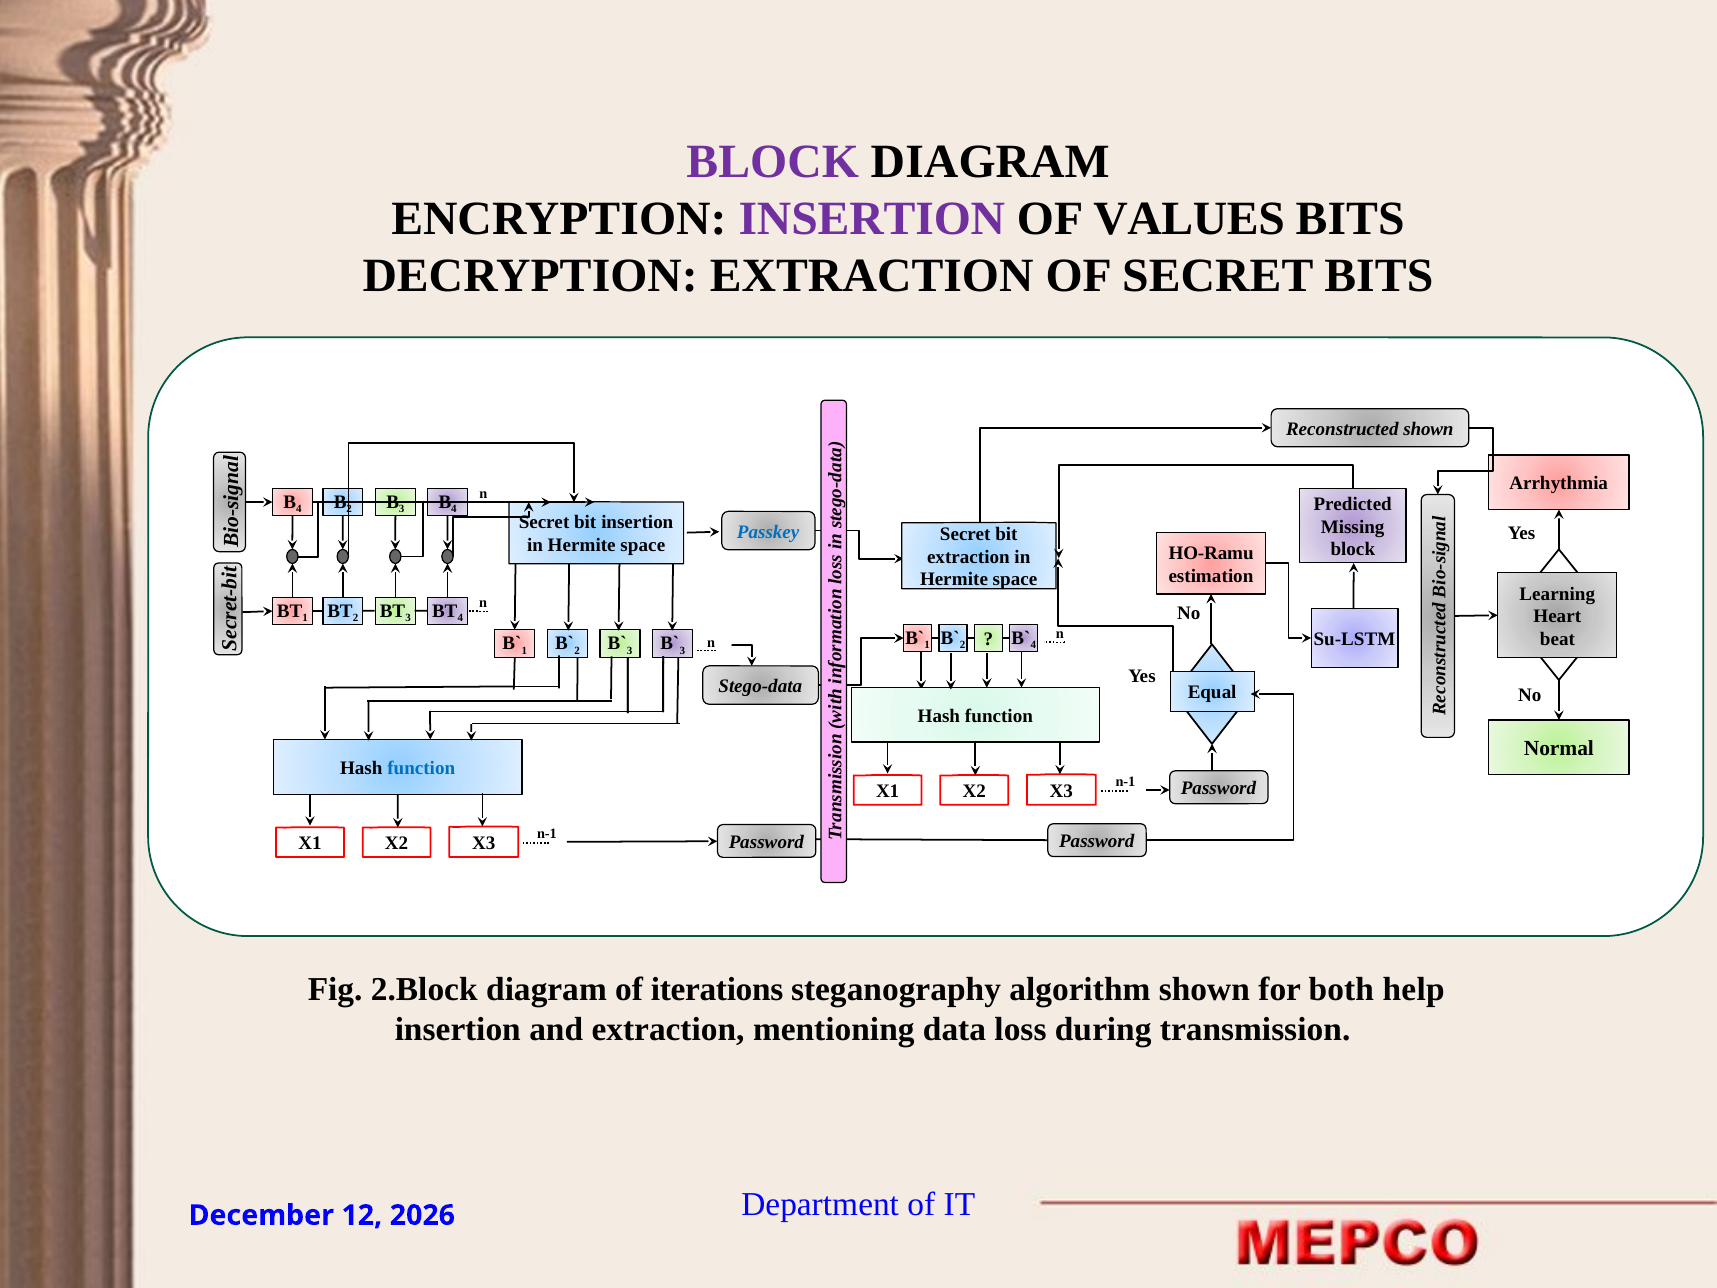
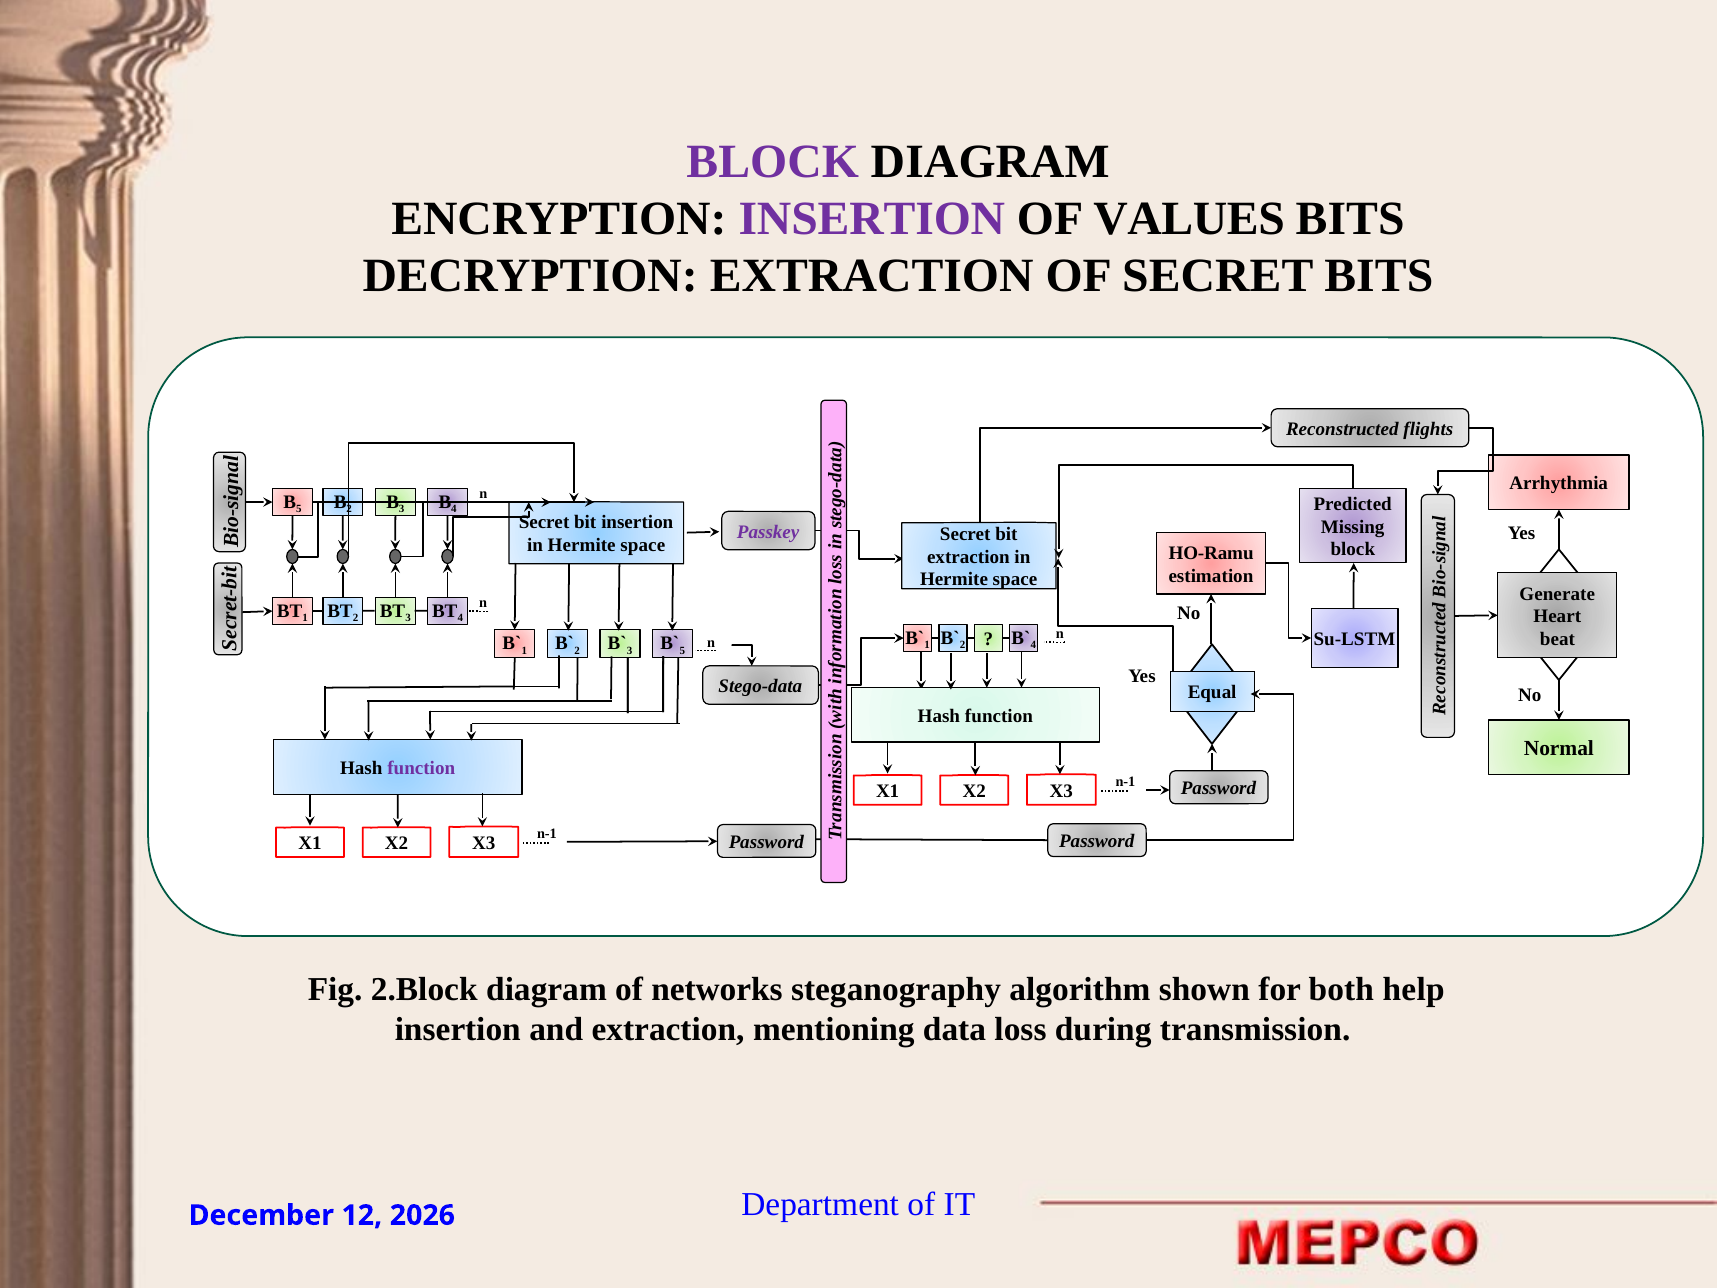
Reconstructed shown: shown -> flights (1428, 429)
4: 4 -> 5 (299, 509)
Passkey colour: blue -> purple (768, 532)
Learning: Learning -> Generate (1557, 594)
3: 3 -> 5 (682, 651)
function colour: blue -> purple (421, 768)
iterations: iterations -> networks (717, 989)
